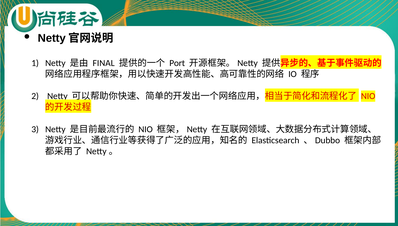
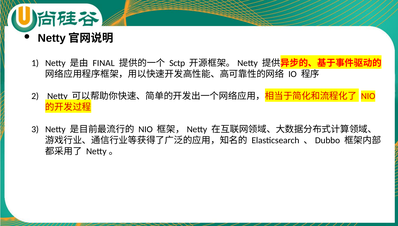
Port: Port -> Sctp (177, 63)
